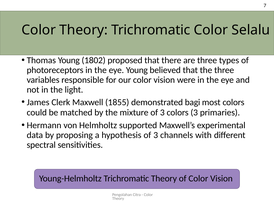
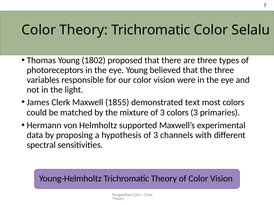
bagi: bagi -> text (192, 102)
